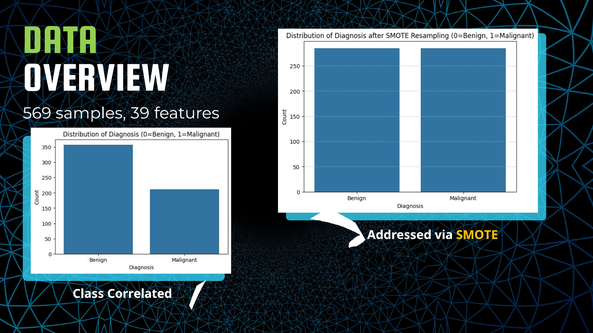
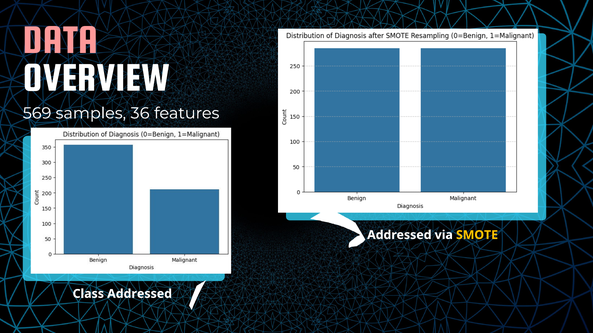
DATA colour: light green -> pink (60, 40)
39: 39 -> 36 (140, 113)
Class Correlated: Correlated -> Addressed (140, 294)
